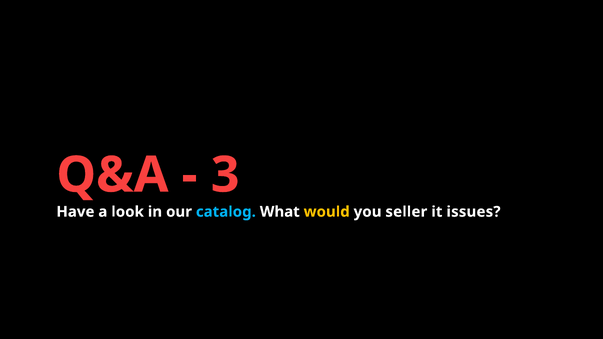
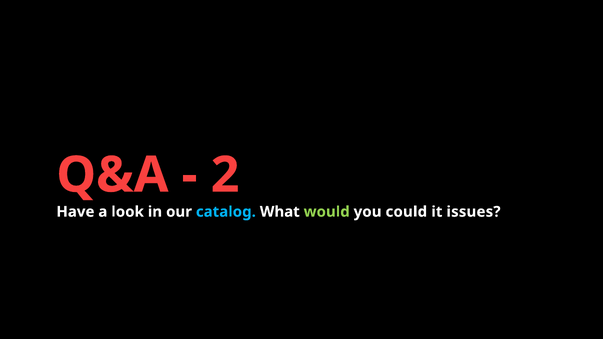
3: 3 -> 2 (225, 175)
would colour: yellow -> light green (327, 212)
seller: seller -> could (406, 212)
